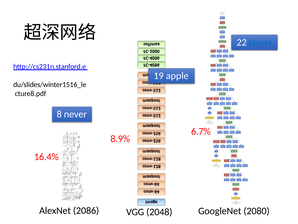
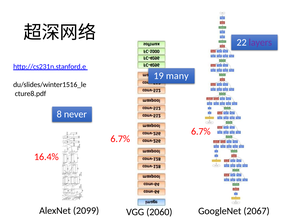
layers colour: blue -> purple (260, 42)
apple: apple -> many (177, 76)
8.9%: 8.9% -> 6.7% (120, 138)
2086: 2086 -> 2099 (86, 210)
2048: 2048 -> 2060 (159, 212)
2080: 2080 -> 2067 (257, 211)
